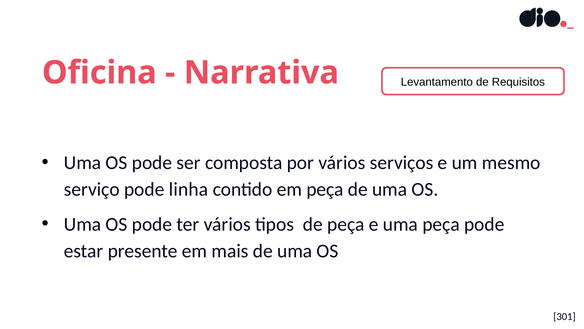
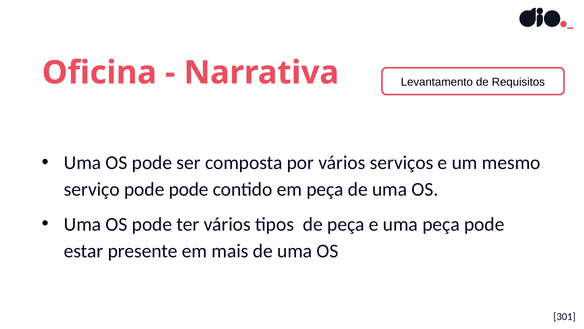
pode linha: linha -> pode (189, 189)
